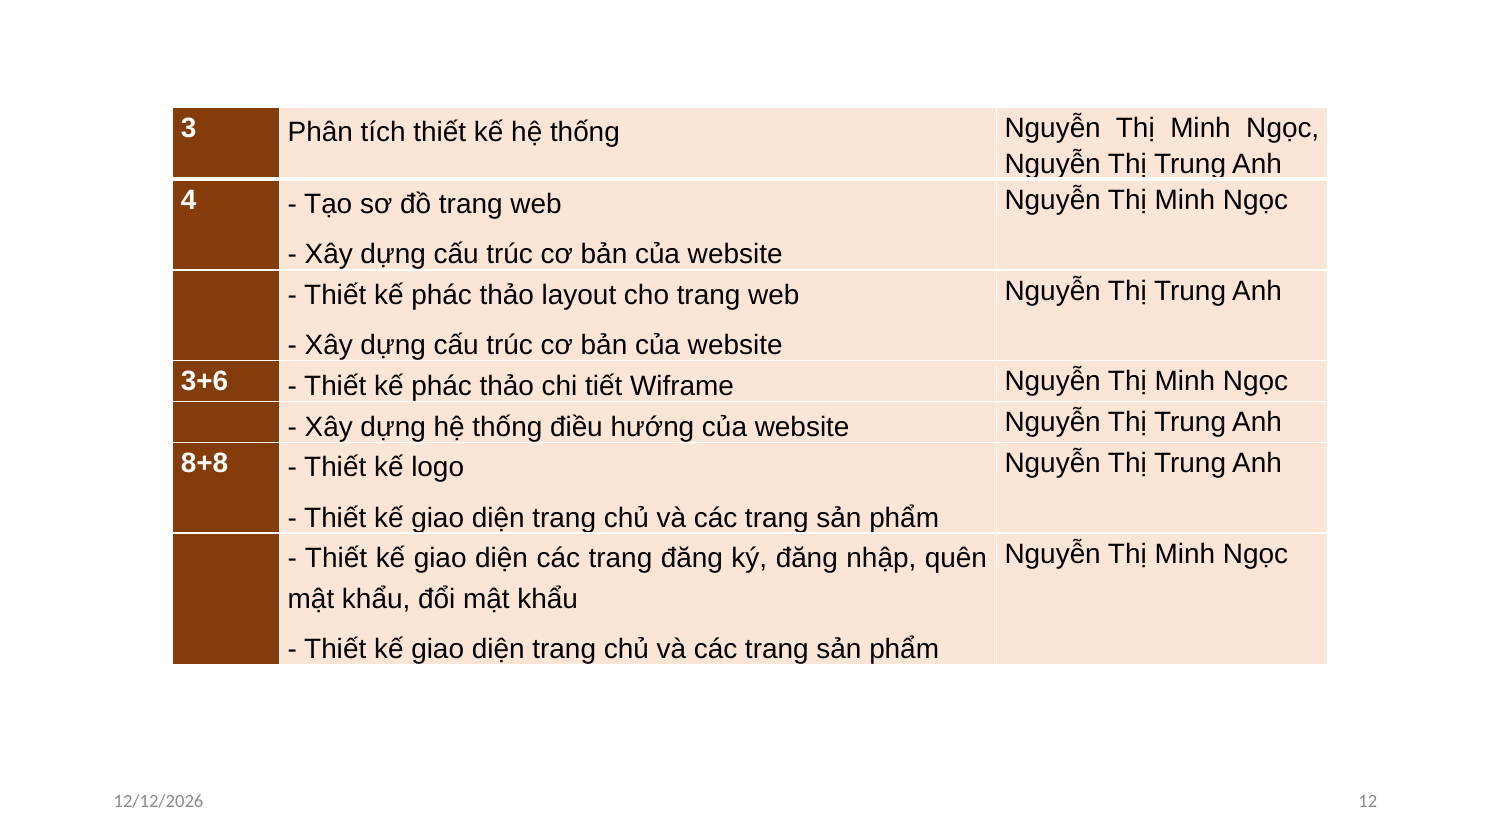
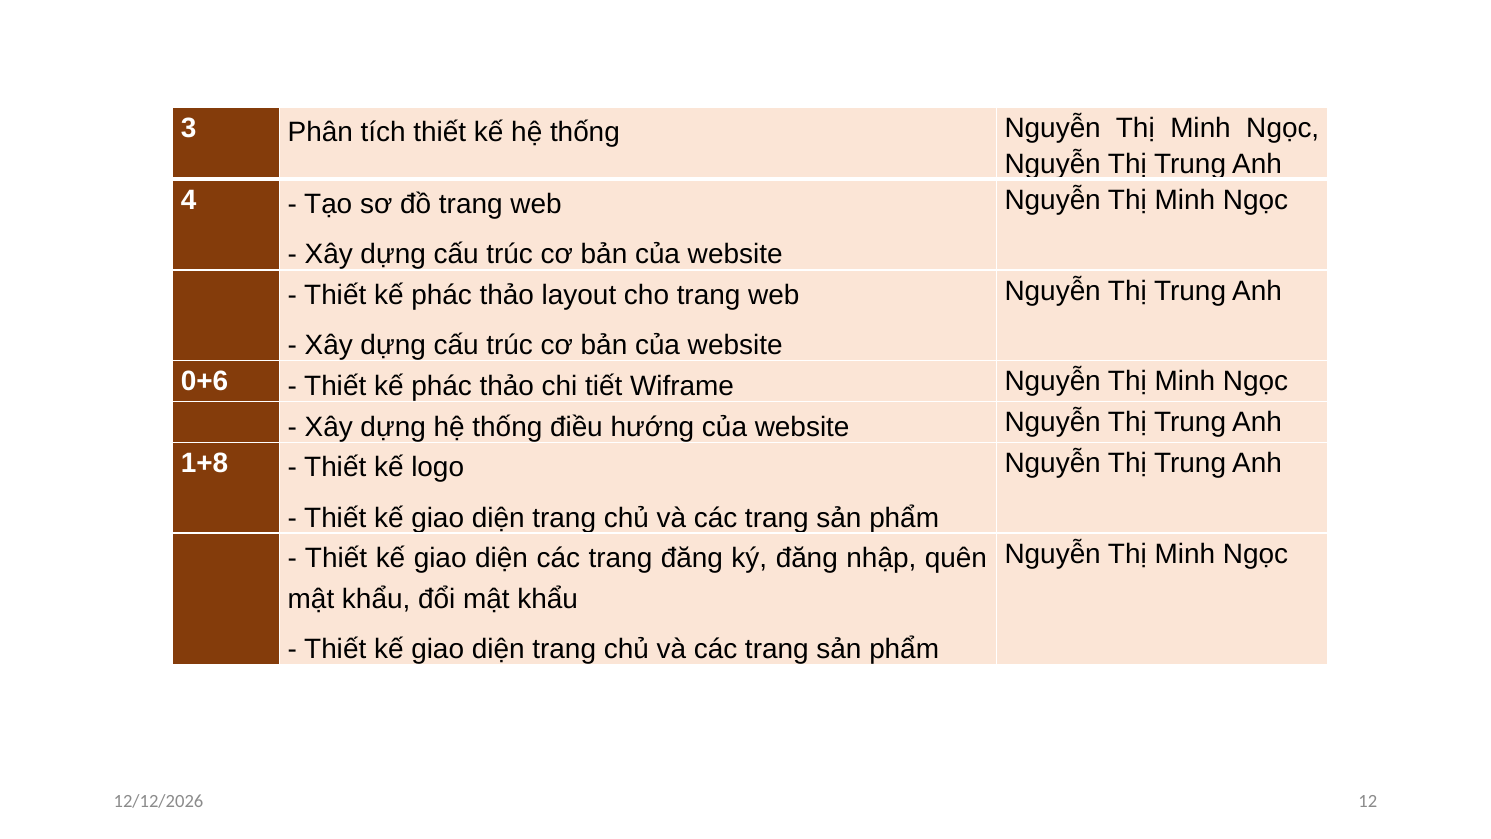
3+6: 3+6 -> 0+6 (204, 381)
8+8: 8+8 -> 1+8 (204, 463)
